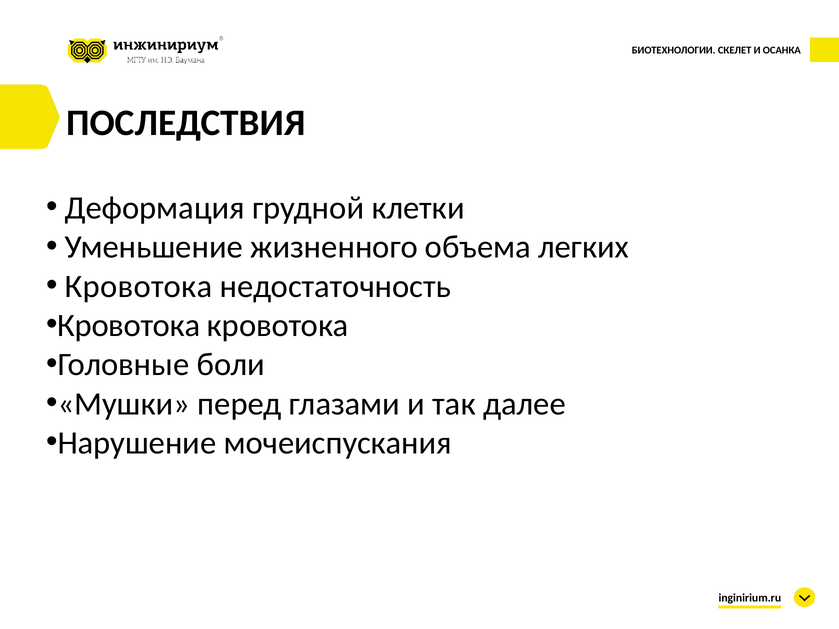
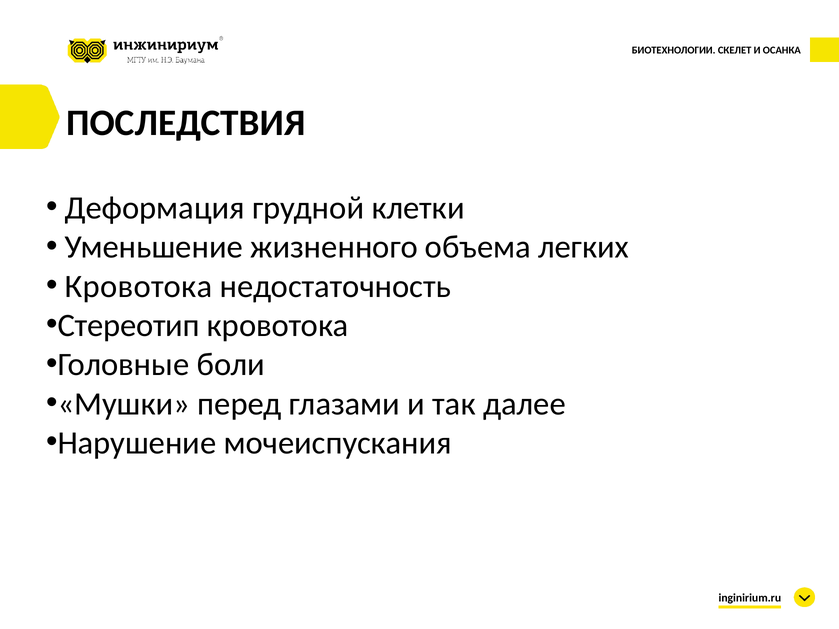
Кровотока: Кровотока -> Стереотип (129, 326)
